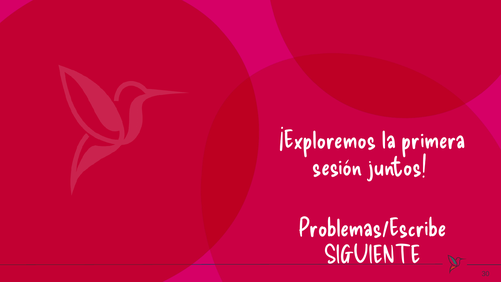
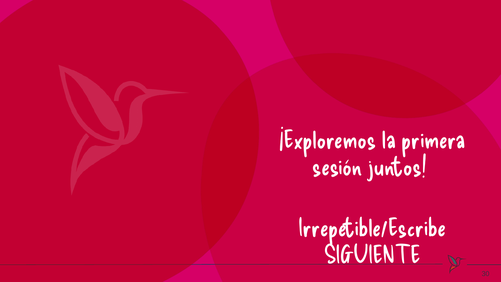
Problemas/Escribe: Problemas/Escribe -> Irrepetible/Escribe (372, 228)
